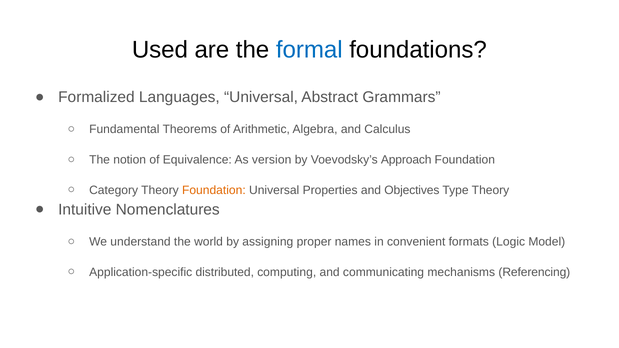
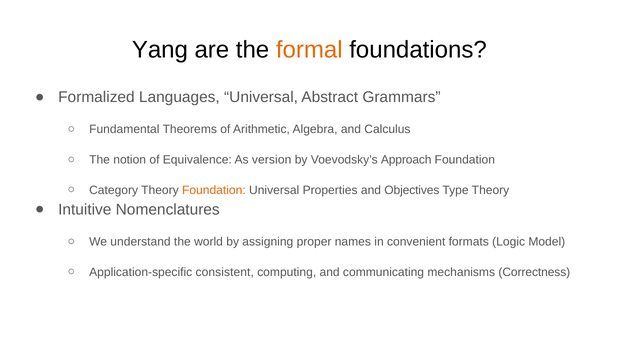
Used: Used -> Yang (160, 50)
formal colour: blue -> orange (309, 50)
distributed: distributed -> consistent (225, 272)
Referencing: Referencing -> Correctness (534, 272)
